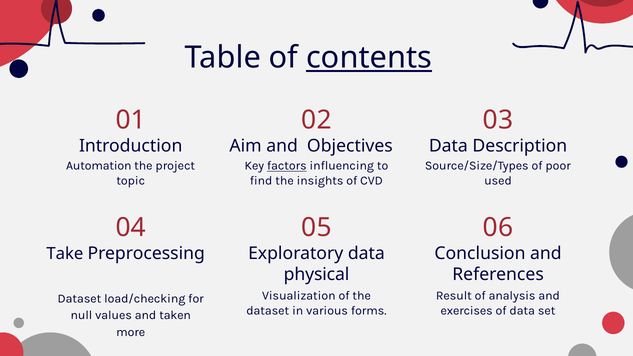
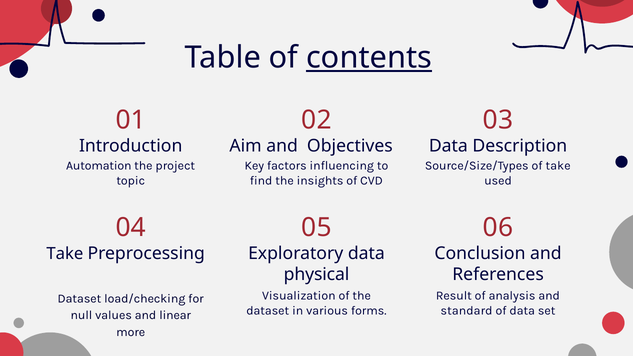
factors underline: present -> none (287, 166)
of poor: poor -> take (558, 166)
exercises: exercises -> standard (467, 311)
taken: taken -> linear (175, 316)
